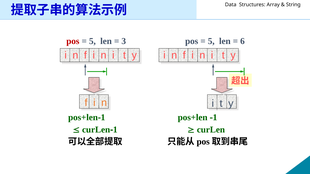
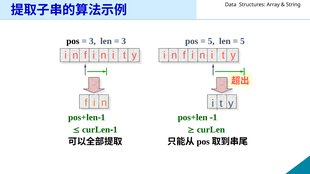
pos colour: red -> black (73, 41)
5: 5 -> 3 (92, 41)
6: 6 -> 5 (243, 41)
